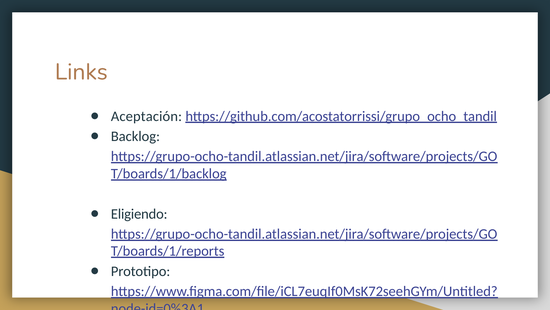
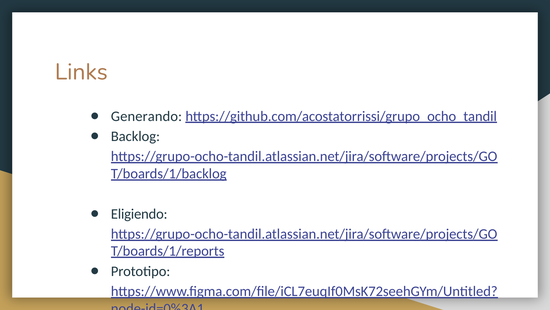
Aceptación: Aceptación -> Generando (146, 116)
